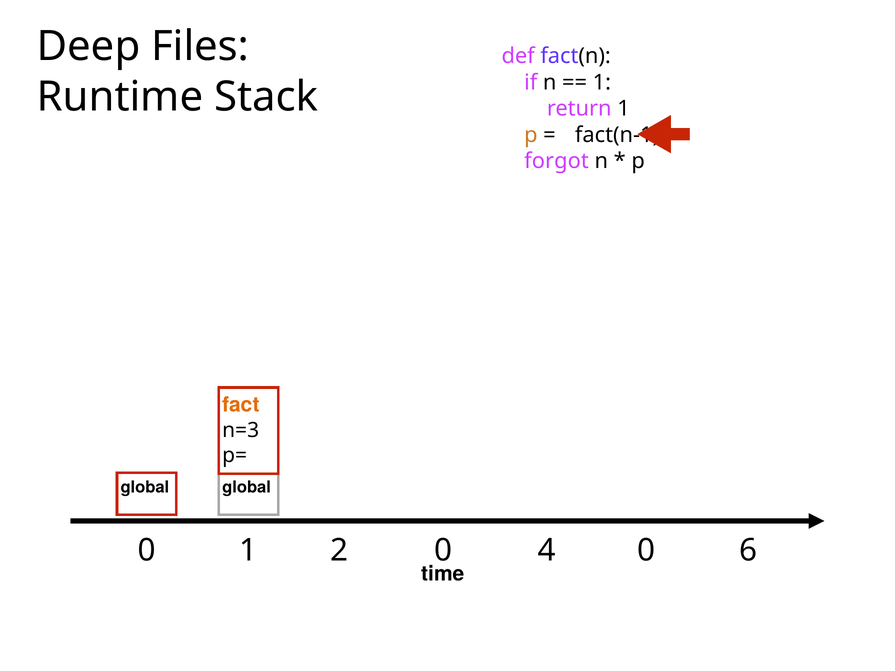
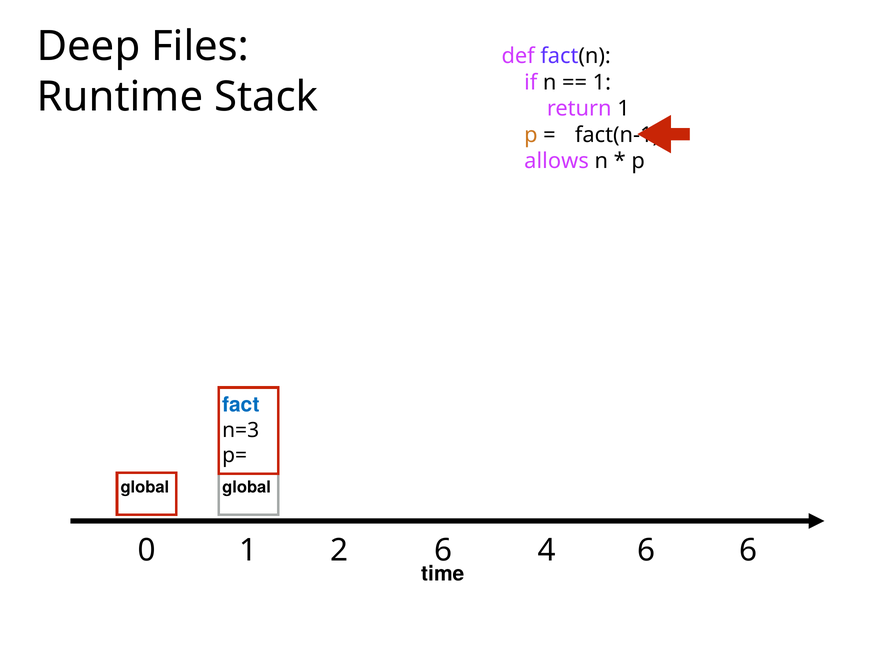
forgot: forgot -> allows (557, 161)
fact colour: orange -> blue (241, 405)
2 0: 0 -> 6 (443, 551)
4 0: 0 -> 6 (646, 551)
